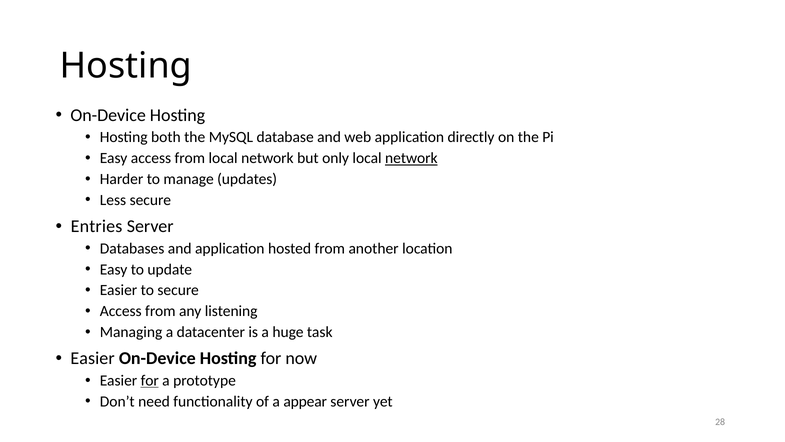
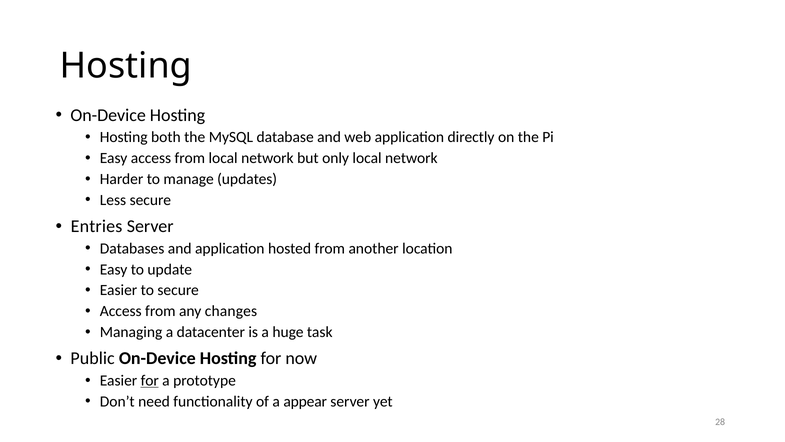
network underline: present -> none (411, 158)
listening: listening -> changes (231, 311)
Easier: Easier -> Public (93, 358)
